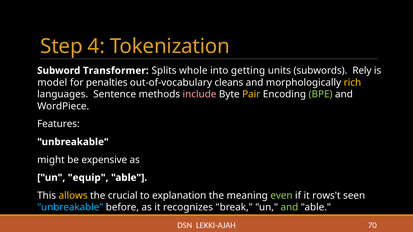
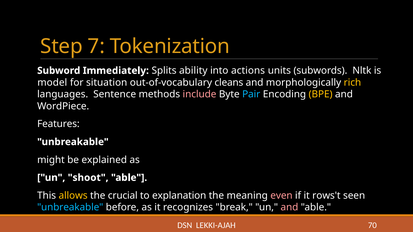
4: 4 -> 7 (96, 46)
Transformer: Transformer -> Immediately (116, 71)
whole: whole -> ability (193, 71)
getting: getting -> actions (248, 71)
Rely: Rely -> Nltk (362, 71)
penalties: penalties -> situation (107, 83)
Pair colour: yellow -> light blue (251, 94)
BPE colour: light green -> yellow (321, 94)
expensive: expensive -> explained (104, 160)
equip: equip -> shoot (88, 178)
even colour: light green -> pink (281, 196)
and colour: light green -> pink (289, 208)
